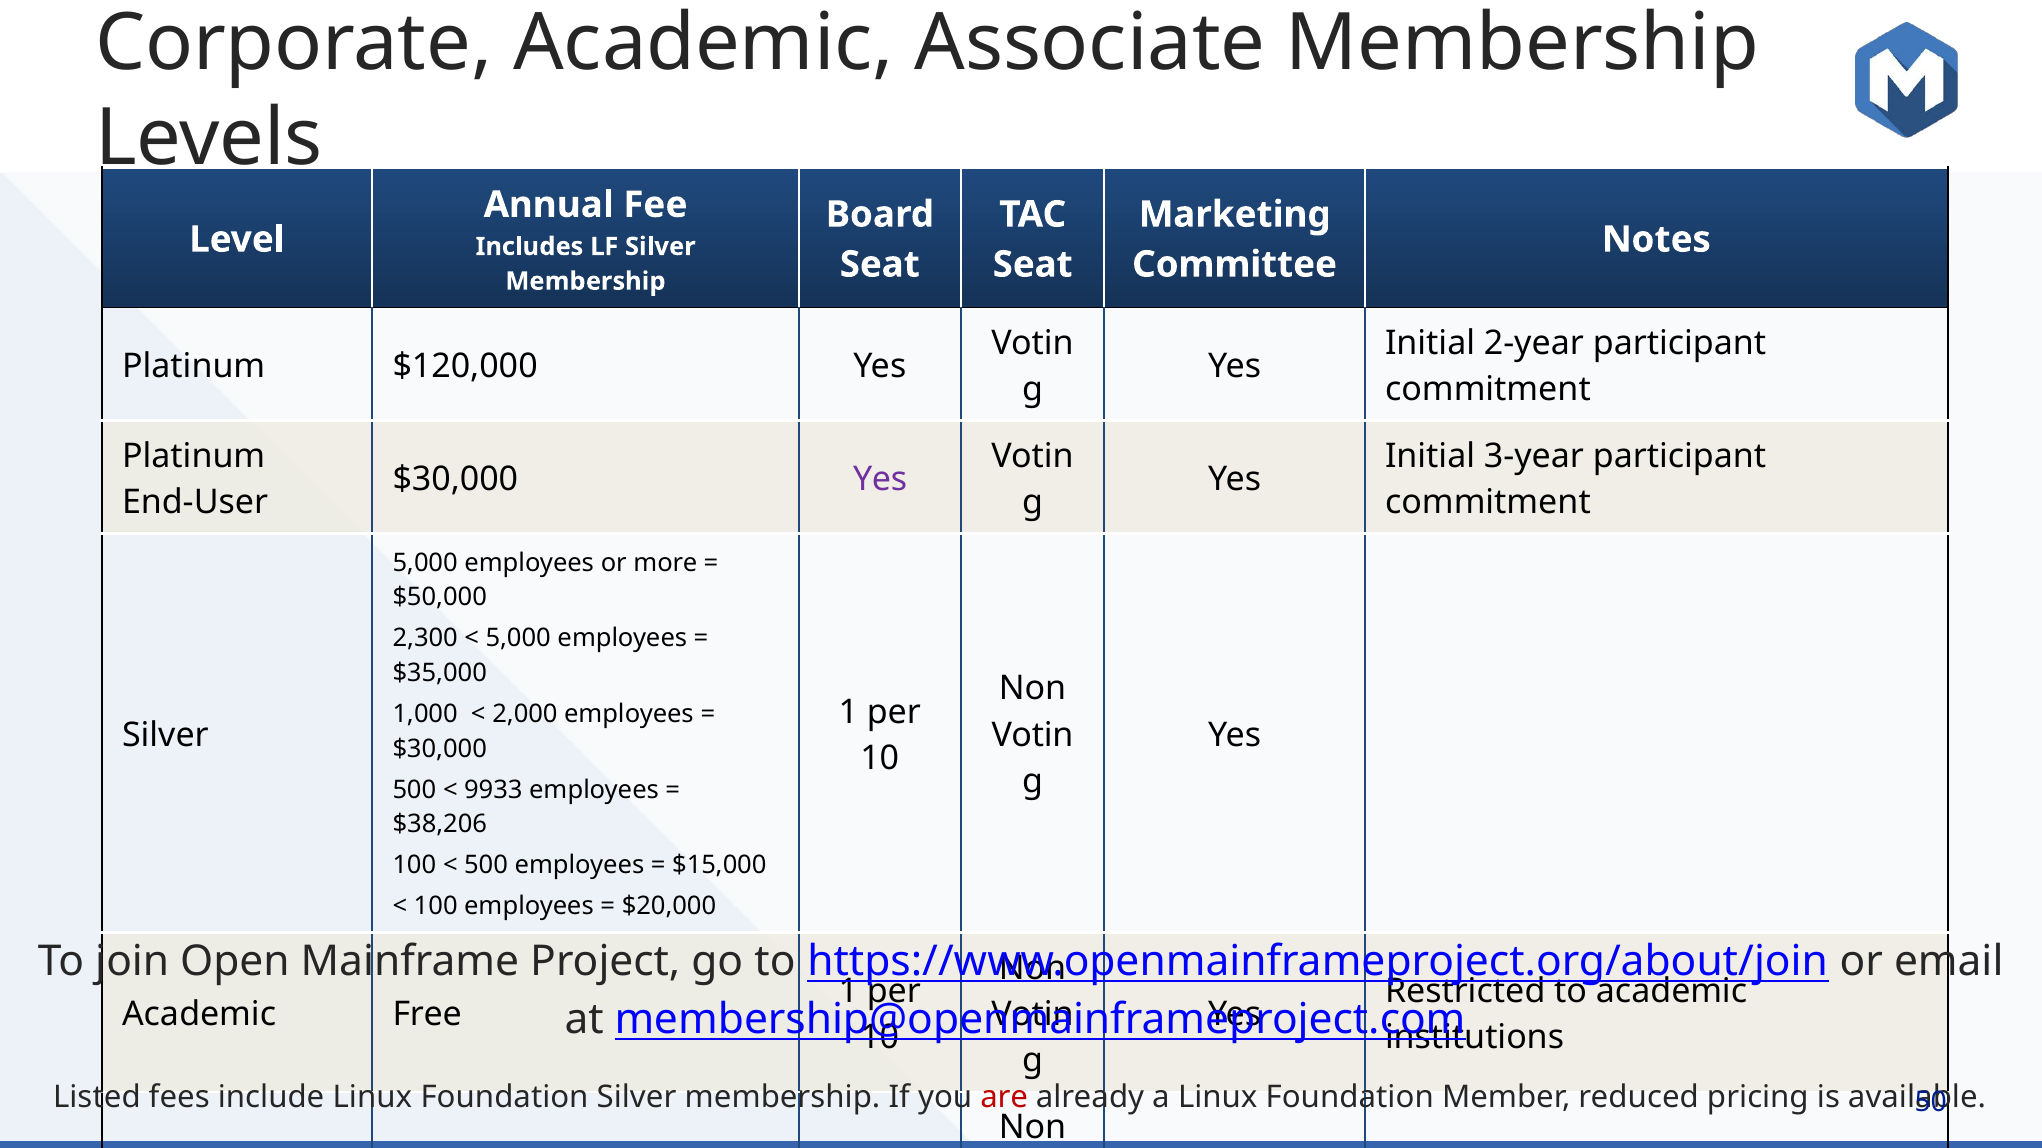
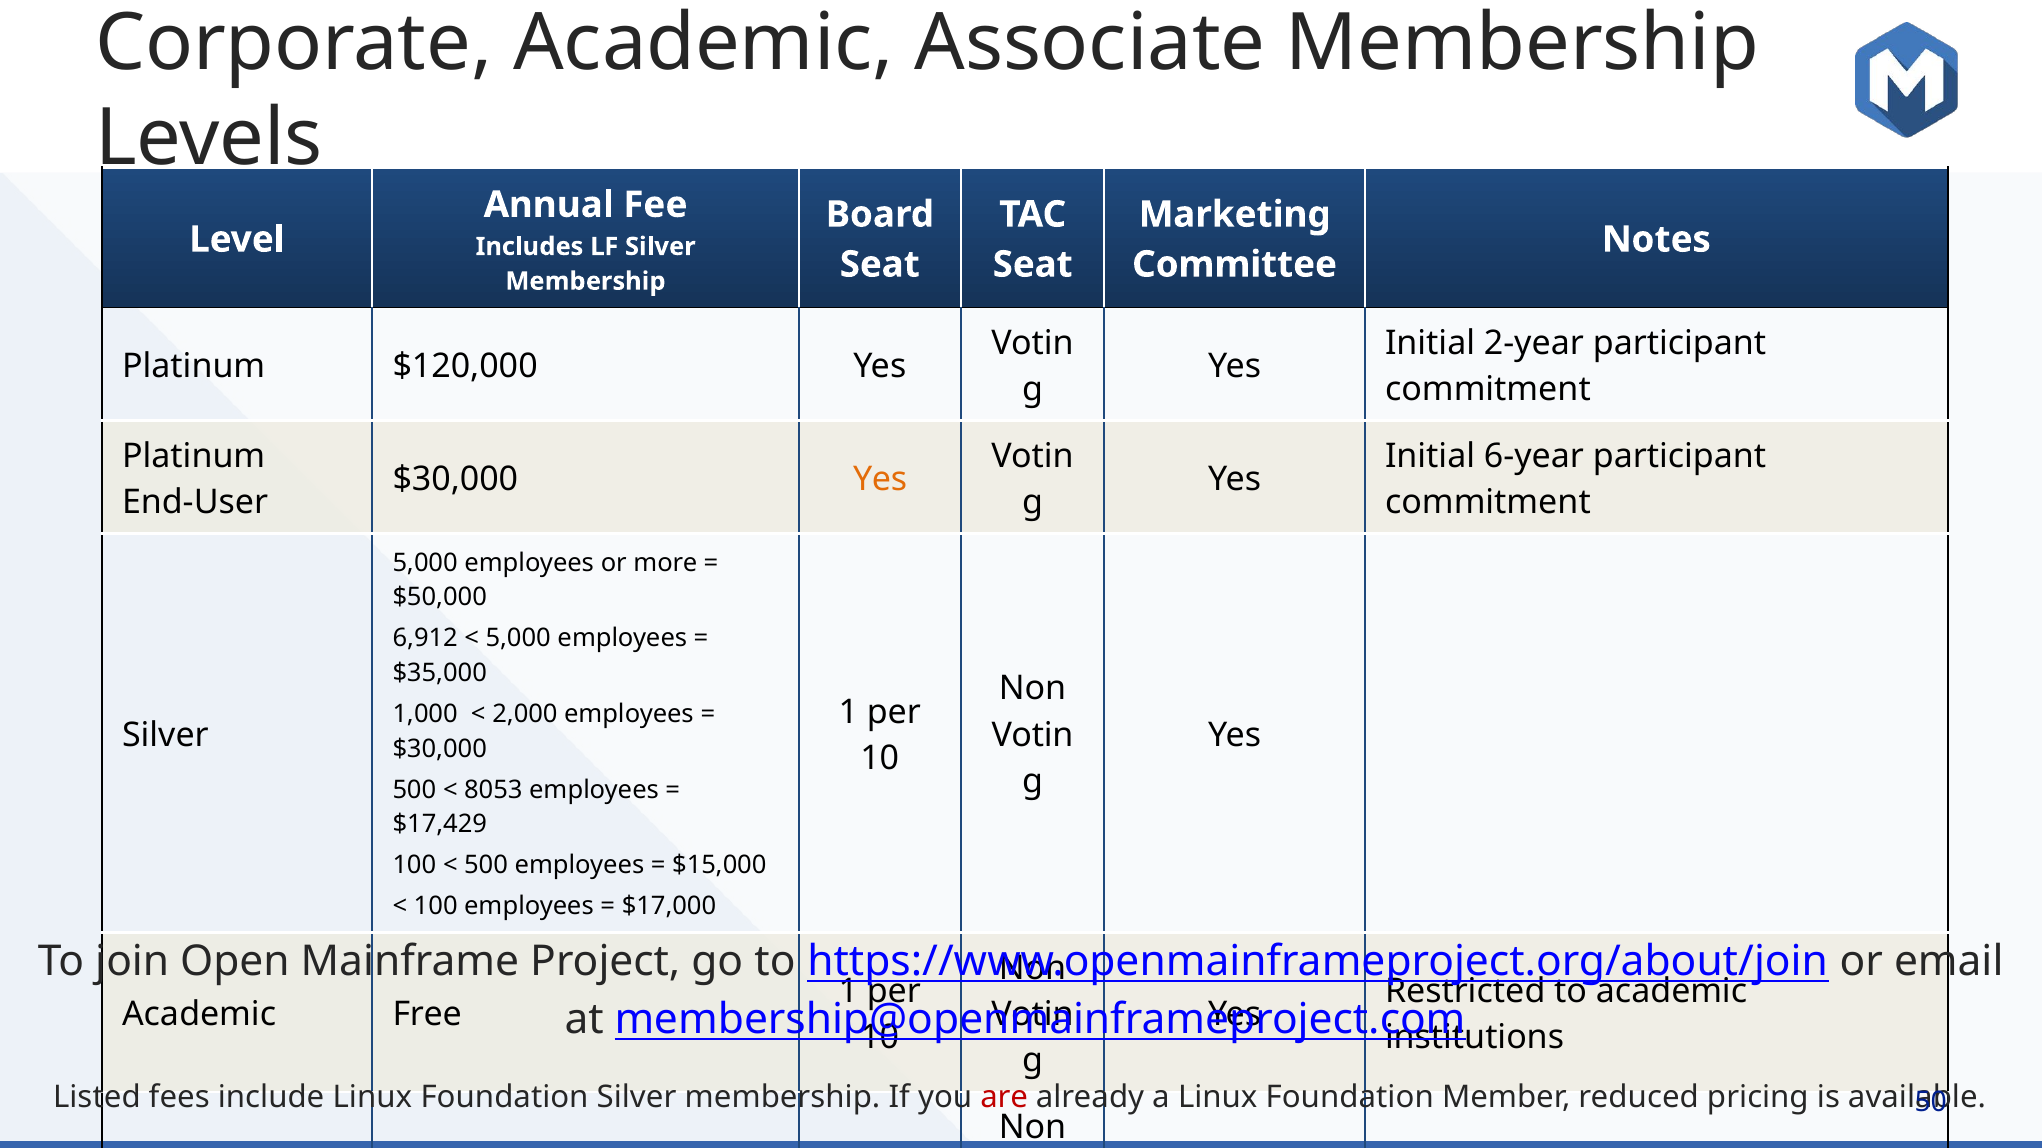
3-year: 3-year -> 6-year (1534, 456)
Yes colour: purple -> orange (880, 479)
2,300: 2,300 -> 6,912 (425, 639)
9933: 9933 -> 8053 (493, 790)
$38,206: $38,206 -> $17,429 (440, 825)
$20,000: $20,000 -> $17,000 (669, 907)
